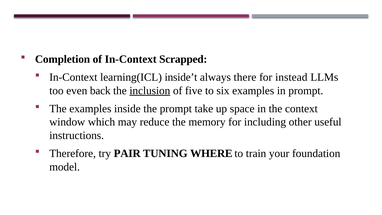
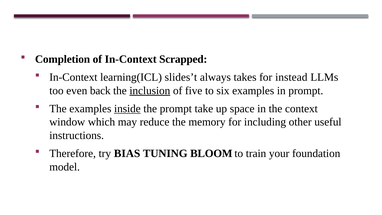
inside’t: inside’t -> slides’t (181, 77)
there: there -> takes (245, 77)
inside underline: none -> present (127, 109)
PAIR: PAIR -> BIAS (127, 153)
WHERE: WHERE -> BLOOM (211, 153)
